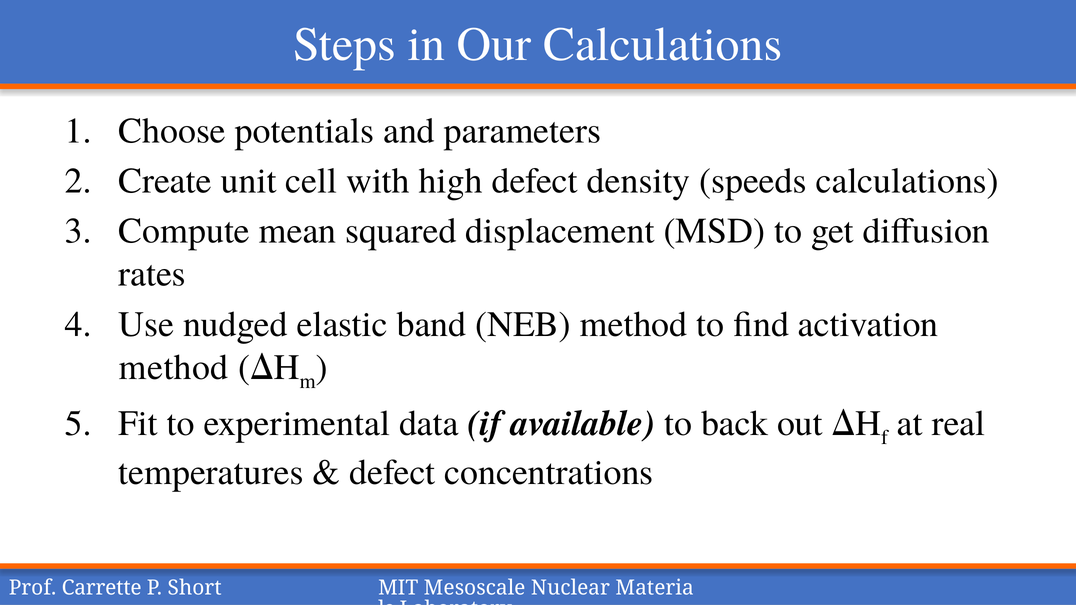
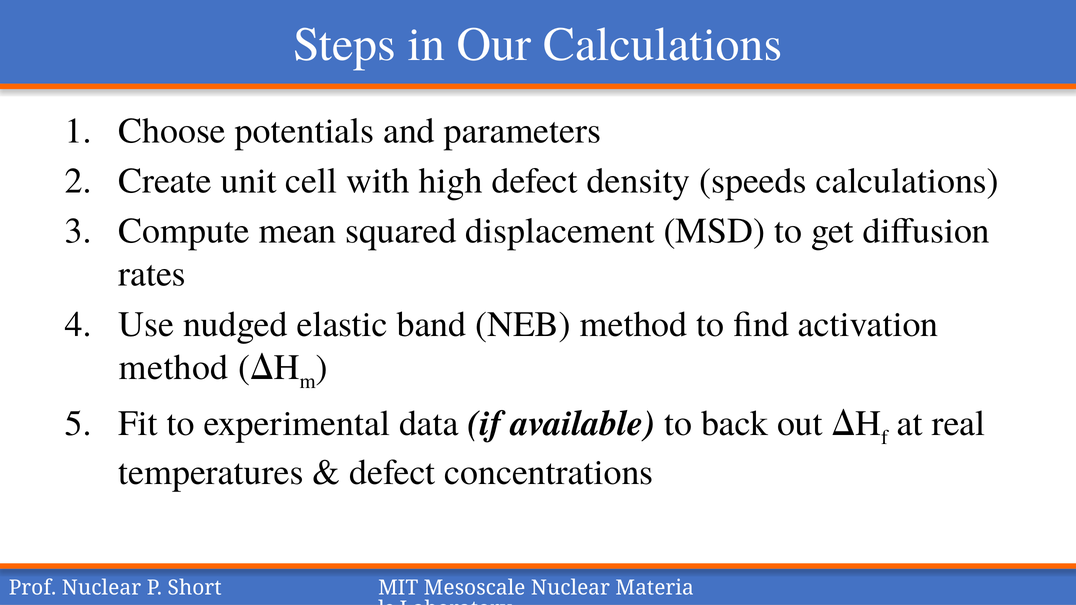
Prof Carrette: Carrette -> Nuclear (102, 588)
